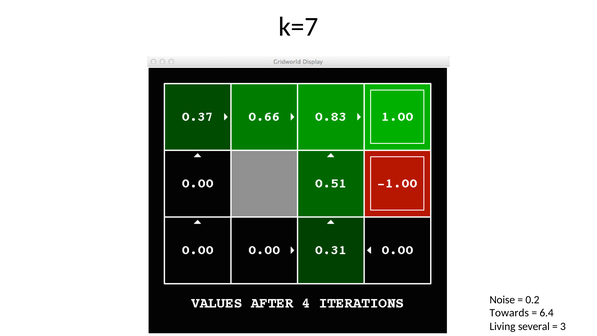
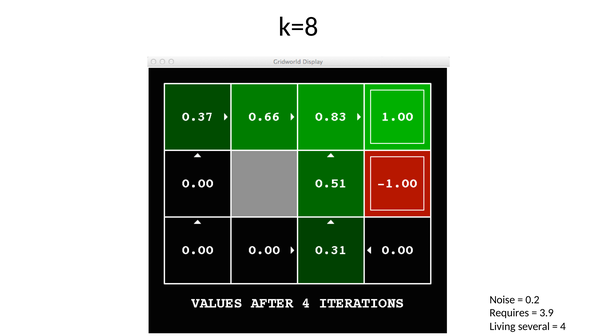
k=7: k=7 -> k=8 (298, 27)
Towards: Towards -> Requires (509, 313)
6.4: 6.4 -> 3.9 (547, 313)
3: 3 -> 4 (563, 326)
